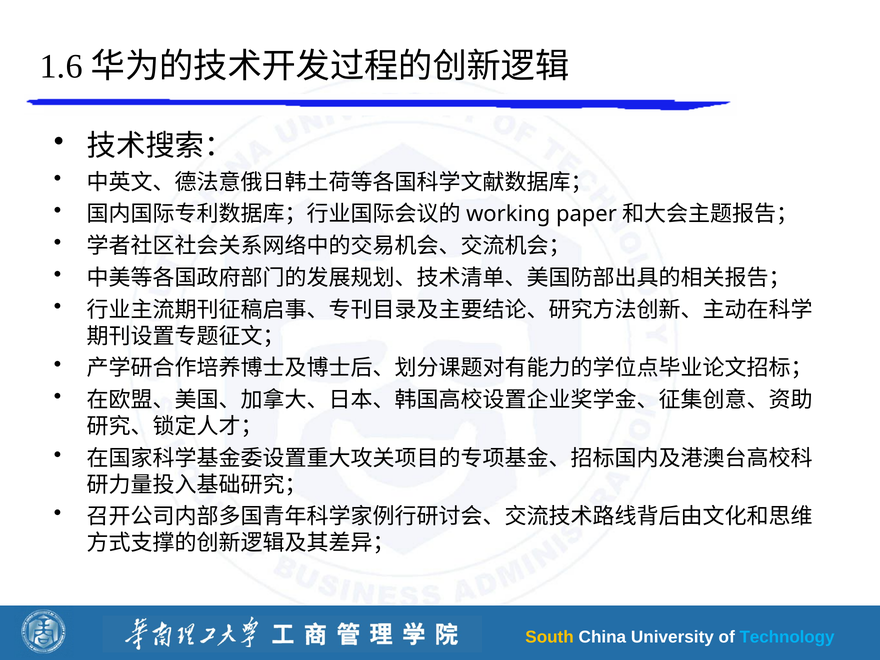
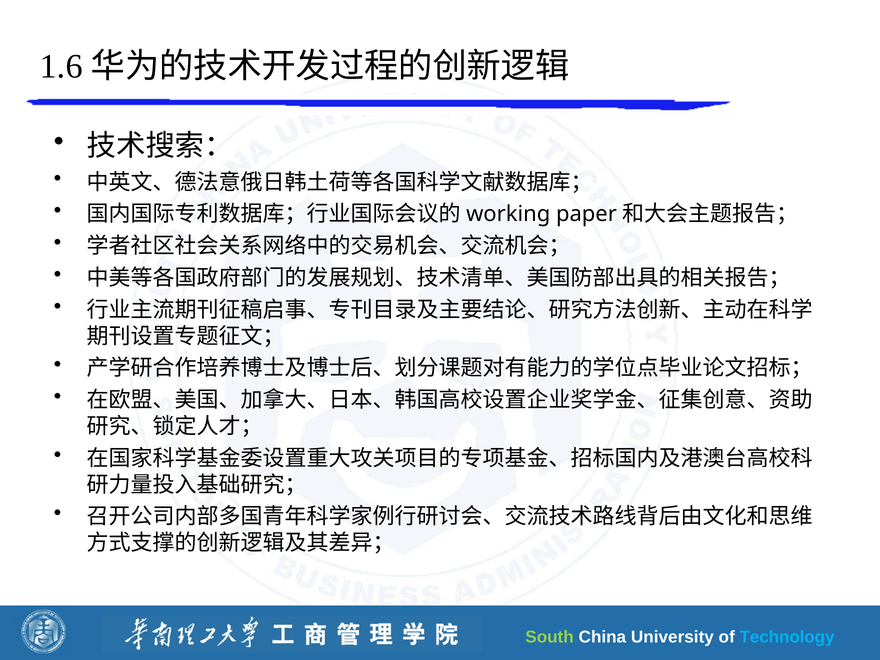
South colour: yellow -> light green (550, 637)
